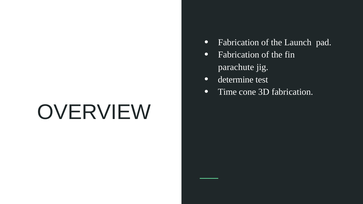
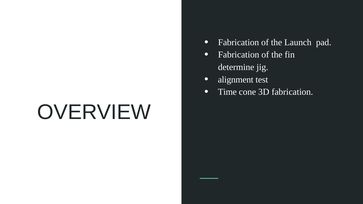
parachute: parachute -> determine (236, 67)
determine: determine -> alignment (236, 80)
